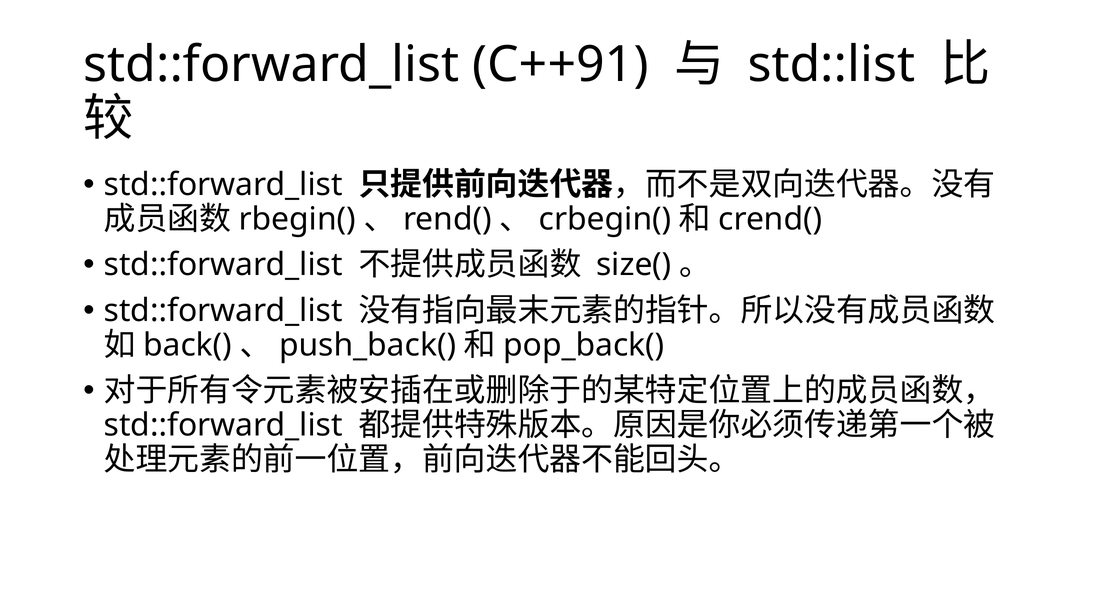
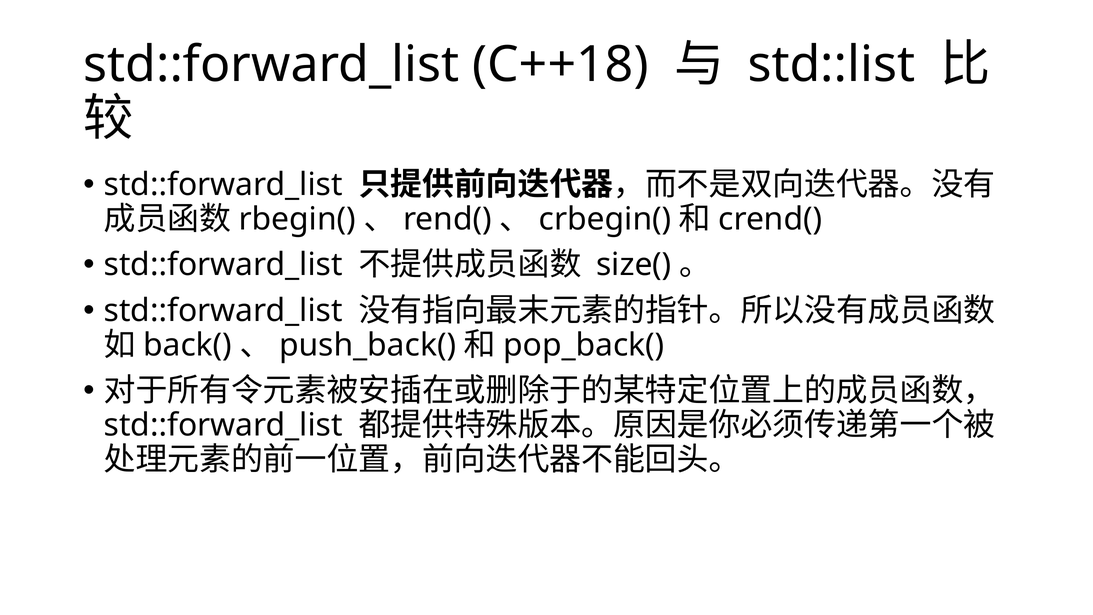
C++91: C++91 -> C++18 (560, 65)
